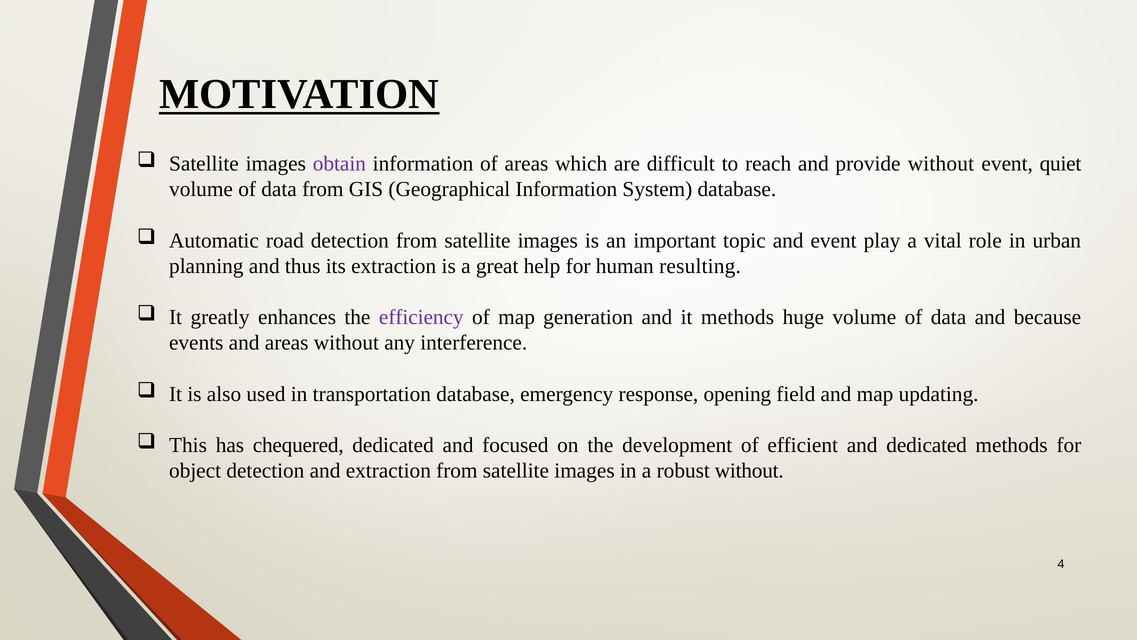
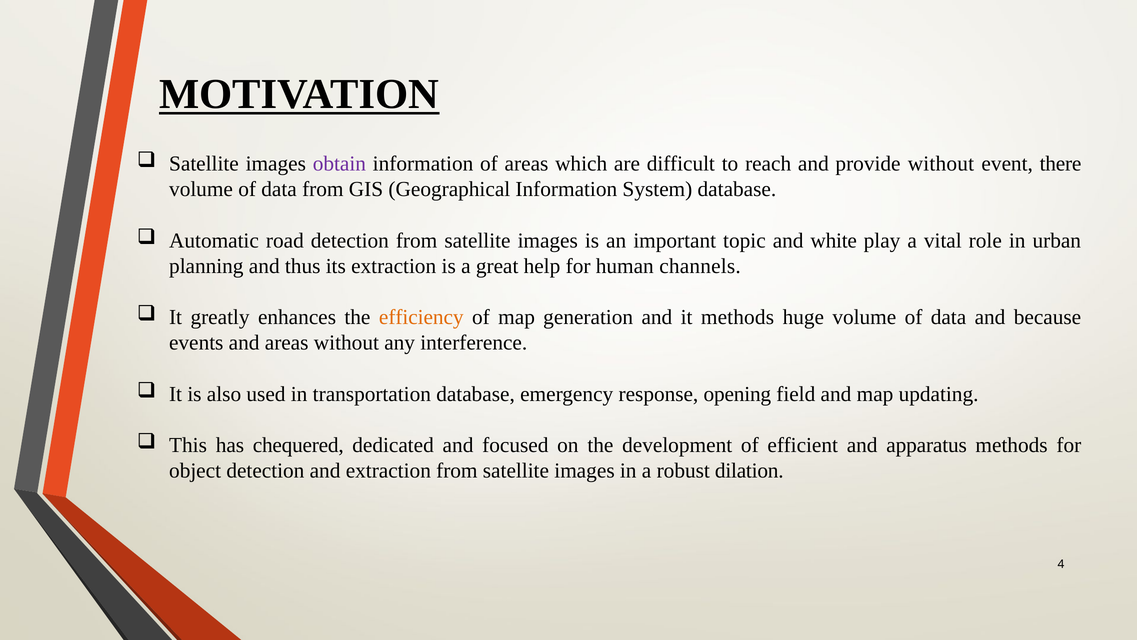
quiet: quiet -> there (1061, 164)
and event: event -> white (834, 240)
resulting: resulting -> channels (700, 266)
efficiency colour: purple -> orange (421, 317)
and dedicated: dedicated -> apparatus (927, 445)
robust without: without -> dilation (749, 471)
